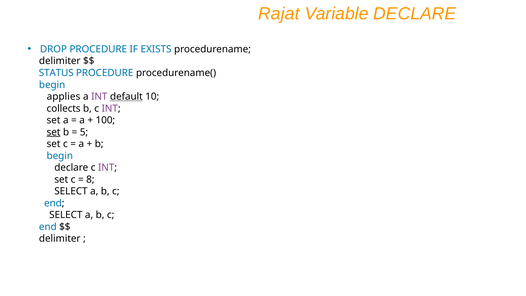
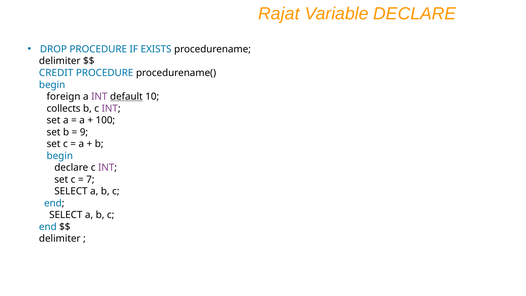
STATUS: STATUS -> CREDIT (56, 73)
applies: applies -> foreign (64, 97)
set underline: present -> none (54, 132)
5: 5 -> 9 (84, 132)
8: 8 -> 7 (90, 179)
